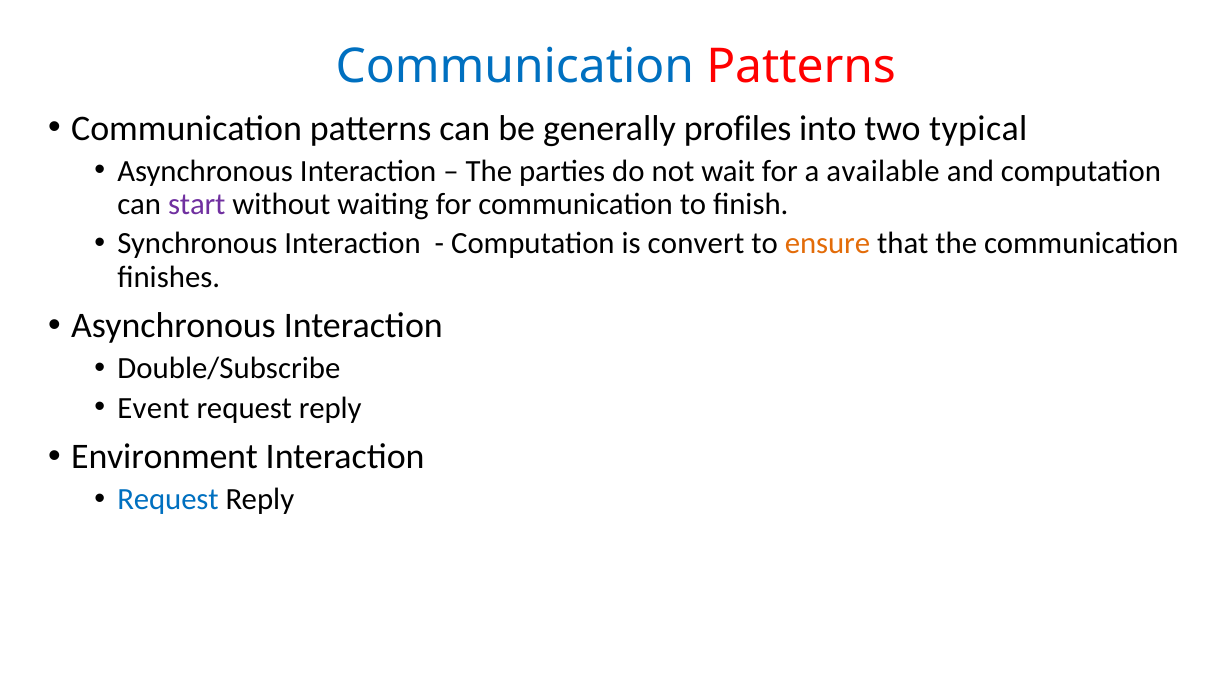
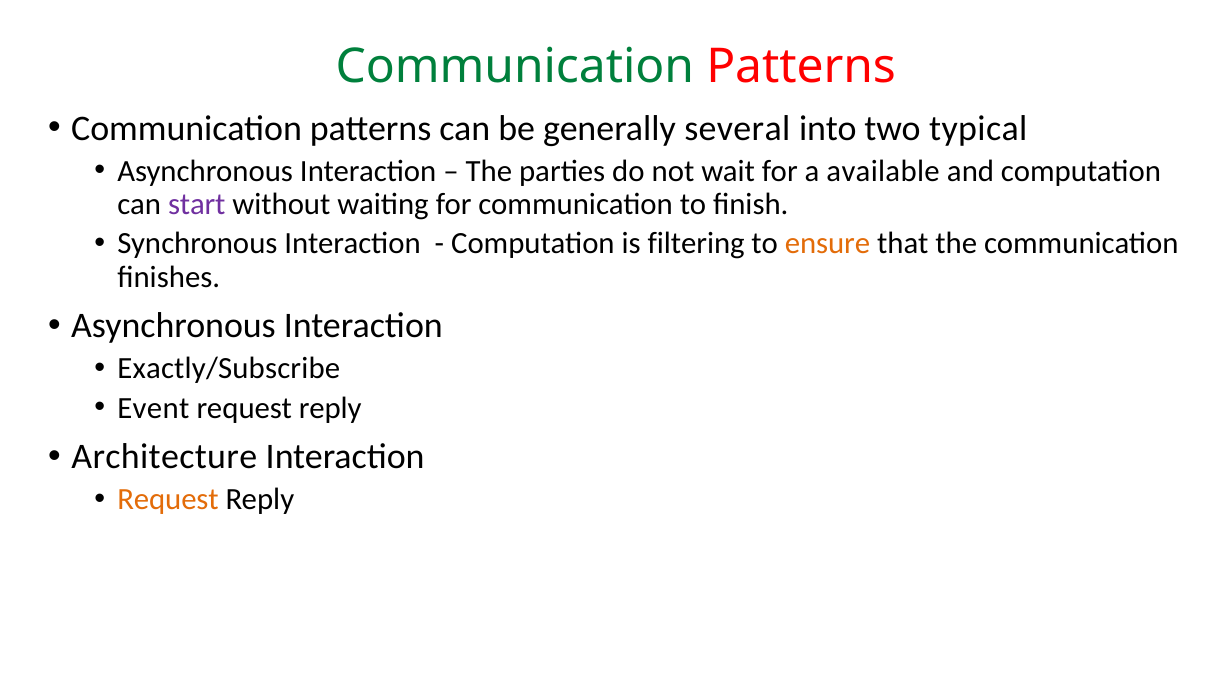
Communication colour: blue -> green (515, 67)
profiles: profiles -> several (737, 128)
convert: convert -> filtering (696, 244)
Double/Subscribe: Double/Subscribe -> Exactly/Subscribe (229, 368)
Environment: Environment -> Architecture (164, 457)
Request colour: blue -> orange (168, 499)
